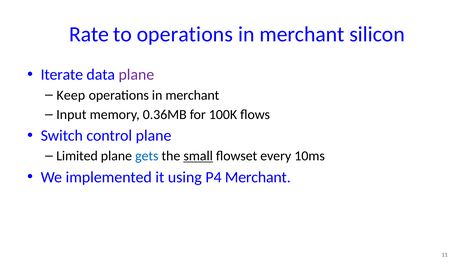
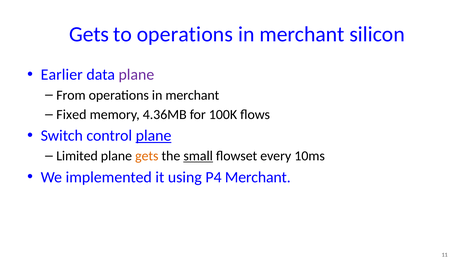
Rate: Rate -> Gets (89, 34)
Iterate: Iterate -> Earlier (62, 75)
Keep: Keep -> From (71, 95)
Input: Input -> Fixed (71, 115)
0.36MB: 0.36MB -> 4.36MB (165, 115)
plane underline: none -> present (154, 136)
gets colour: blue -> orange (147, 156)
